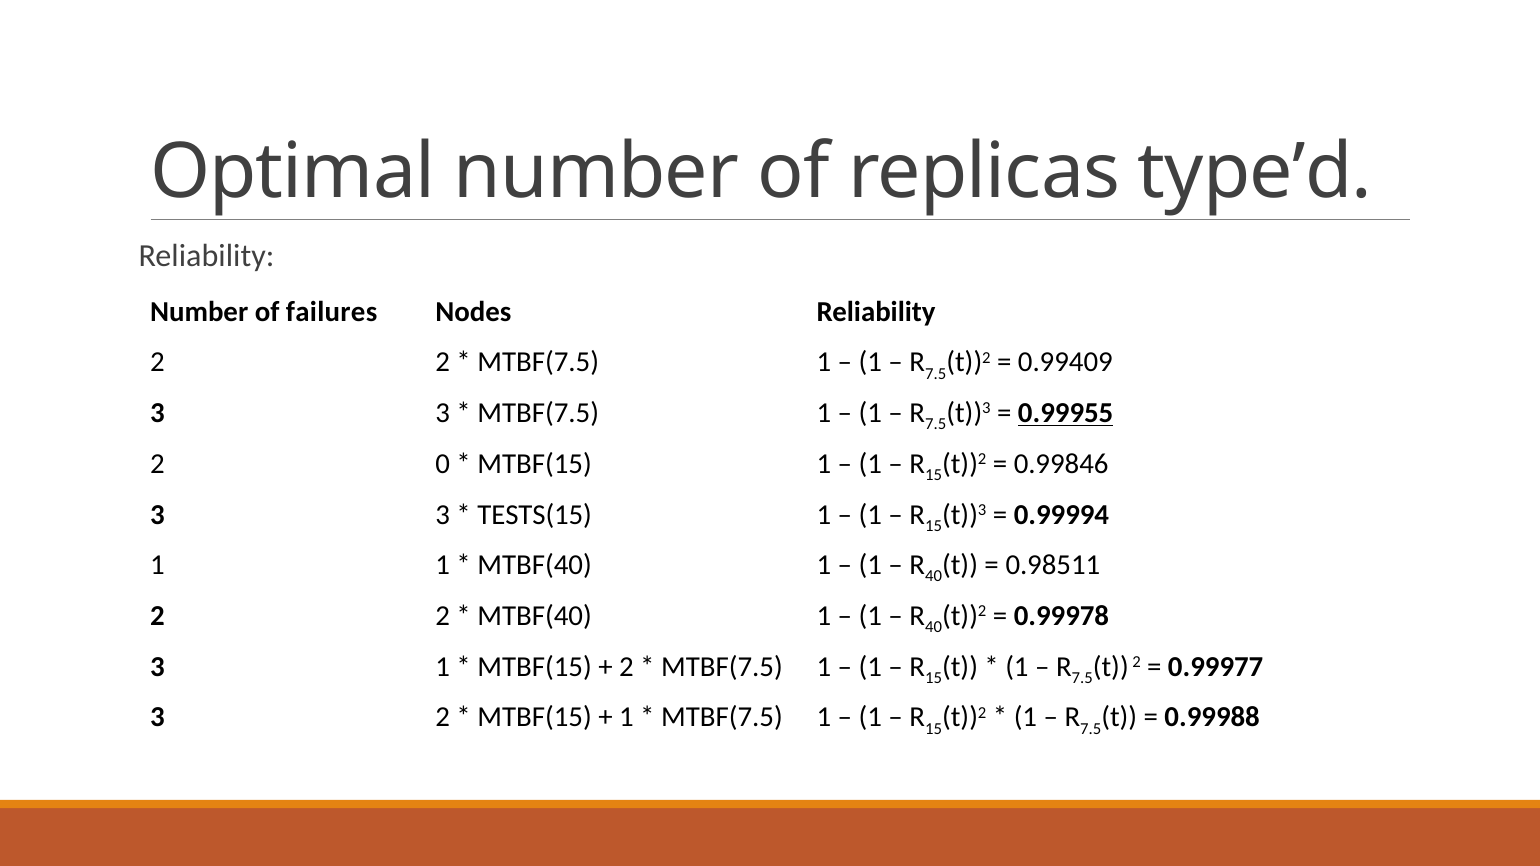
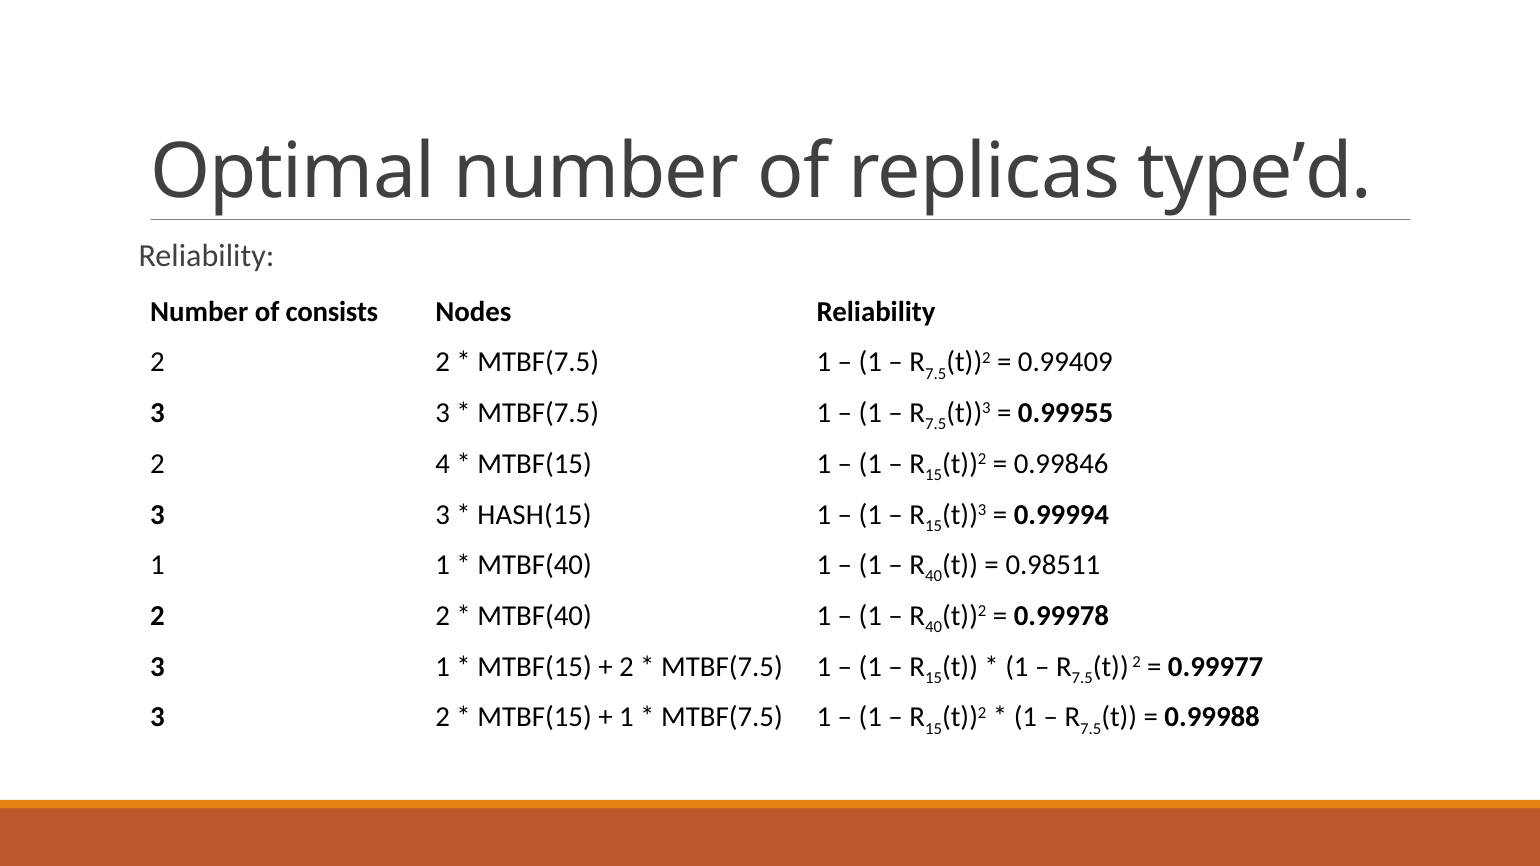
failures: failures -> consists (332, 312)
0.99955 underline: present -> none (1066, 413)
0: 0 -> 4 (443, 464)
TESTS(15: TESTS(15 -> HASH(15 (534, 515)
